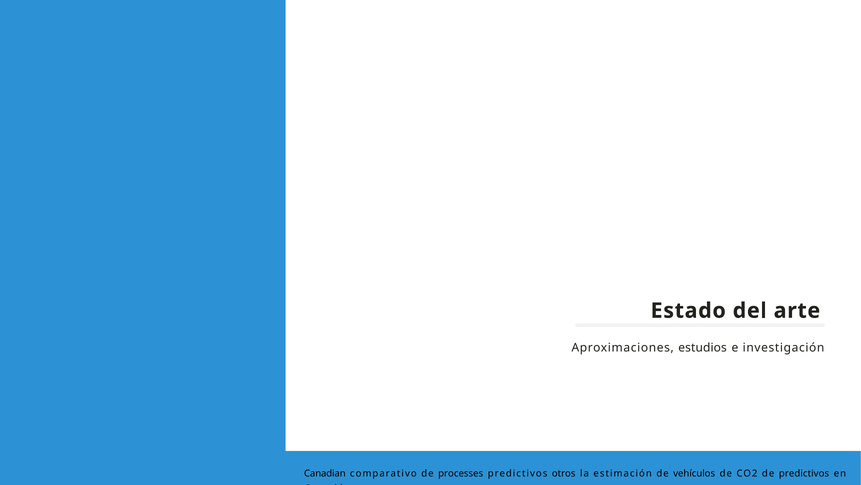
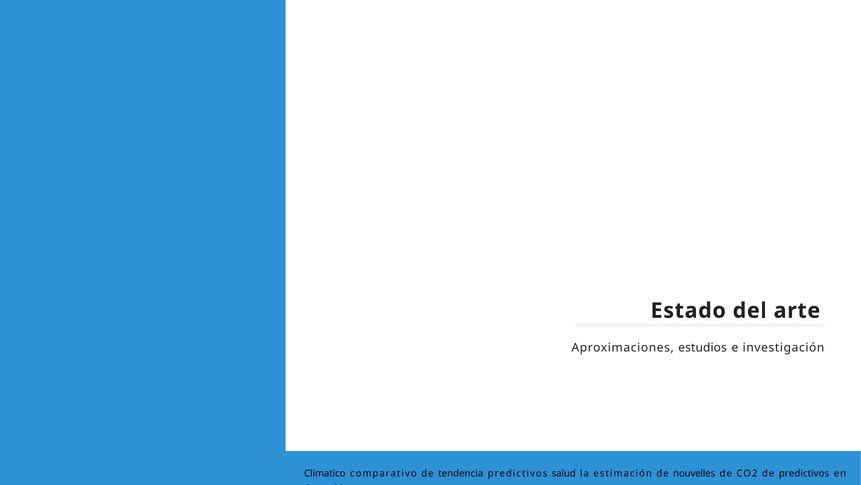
Canadian: Canadian -> Climatico (325, 473)
processes: processes -> tendencia (461, 473)
otros: otros -> salud (564, 473)
vehículos: vehículos -> nouvelles (694, 473)
